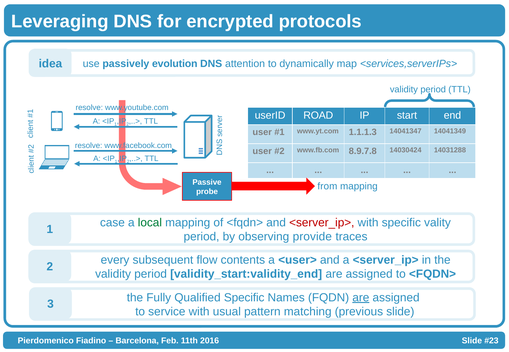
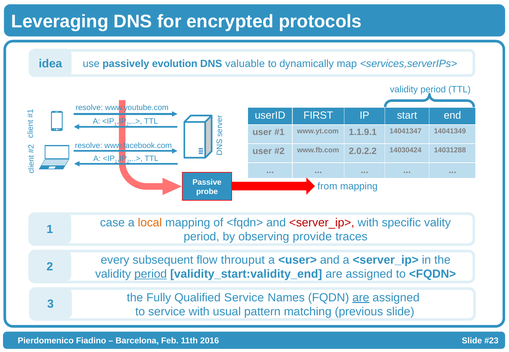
attention: attention -> valuable (245, 64)
ROAD: ROAD -> FIRST (318, 116)
1.1.1.3: 1.1.1.3 -> 1.1.9.1 (363, 132)
8.9.7.8: 8.9.7.8 -> 2.0.2.2 (363, 151)
local colour: green -> orange (150, 223)
contents: contents -> throuput (243, 260)
period underline: none -> present (151, 274)
Qualified Specific: Specific -> Service (244, 298)
